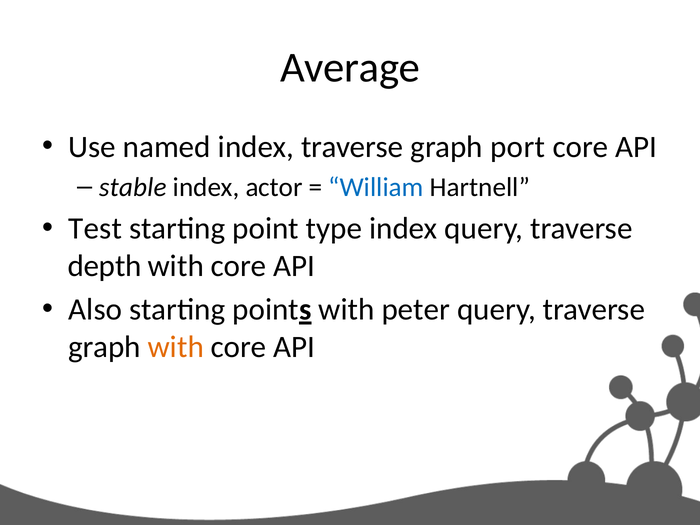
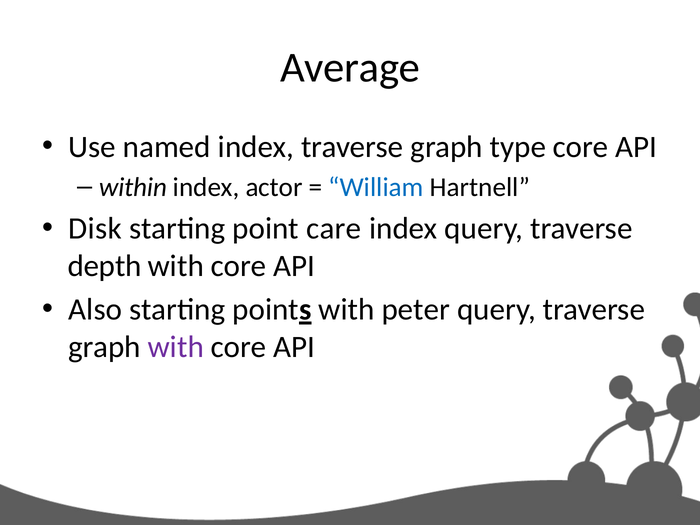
port: port -> type (518, 147)
stable: stable -> within (133, 187)
Test: Test -> Disk (95, 229)
type: type -> care (334, 229)
with colour: orange -> purple (176, 347)
